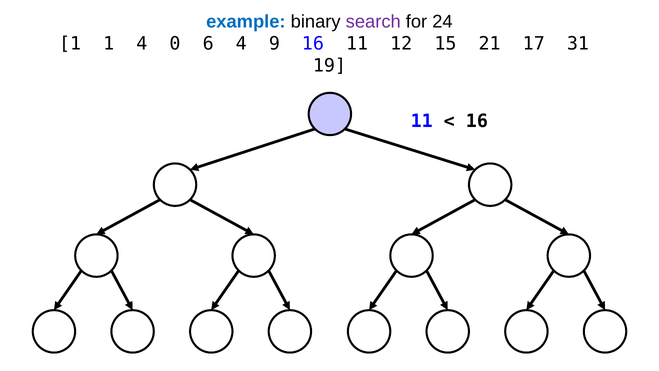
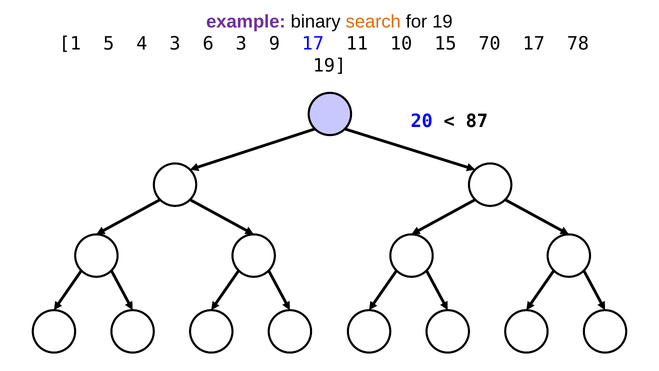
example colour: blue -> purple (246, 22)
search colour: purple -> orange (373, 22)
for 24: 24 -> 19 (442, 22)
1: 1 -> 5 (109, 44)
4 0: 0 -> 3 (175, 44)
6 4: 4 -> 3 (241, 44)
9 16: 16 -> 17 (313, 44)
12: 12 -> 10 (401, 44)
21: 21 -> 70 (490, 44)
31: 31 -> 78 (578, 44)
11: 11 -> 20 (422, 121)
16: 16 -> 87 (477, 121)
